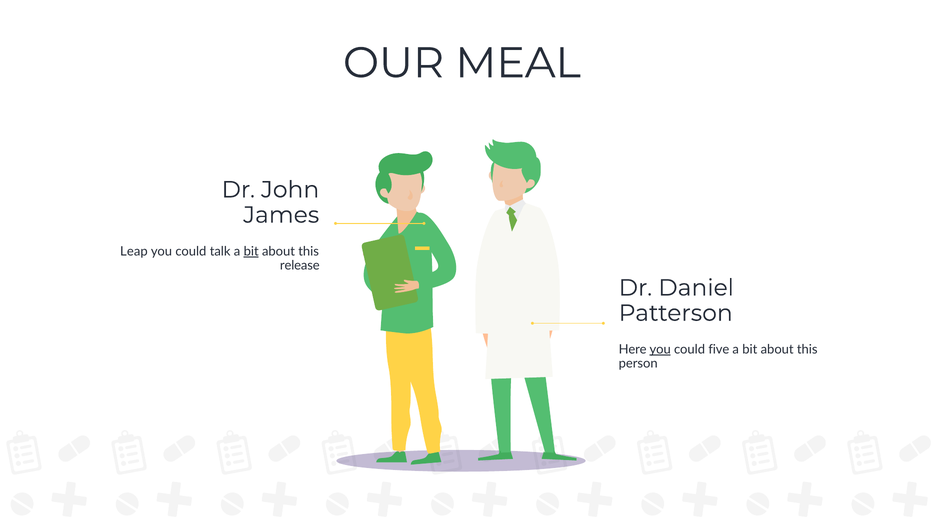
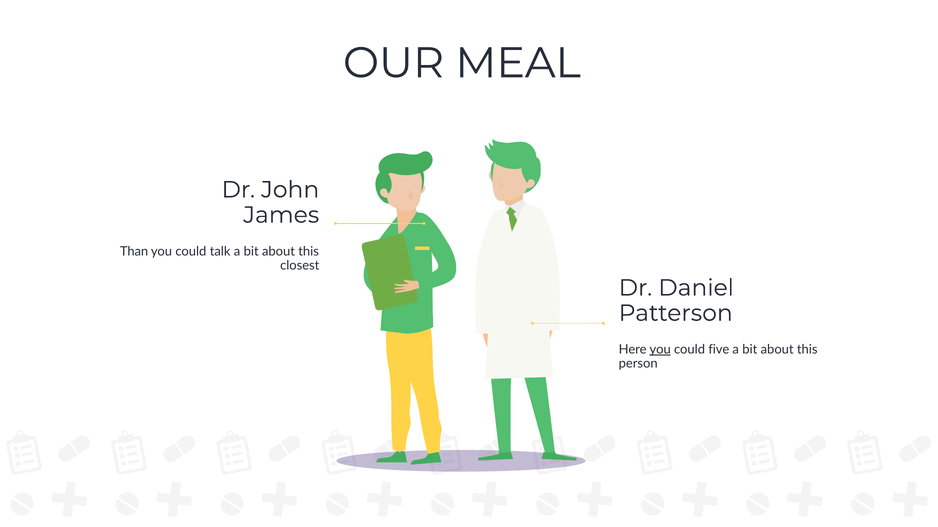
Leap: Leap -> Than (134, 252)
bit underline: present -> none (251, 252)
release: release -> closest (300, 266)
